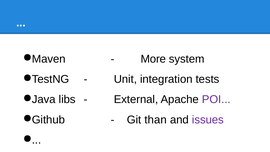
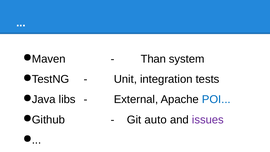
More: More -> Than (153, 59)
POI colour: purple -> blue (216, 99)
than: than -> auto (156, 120)
